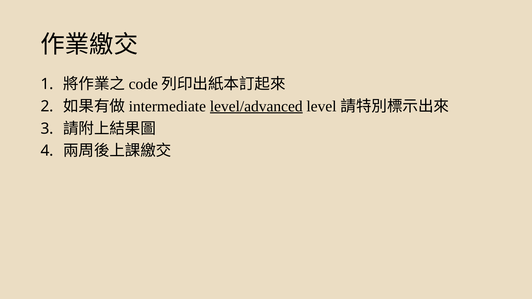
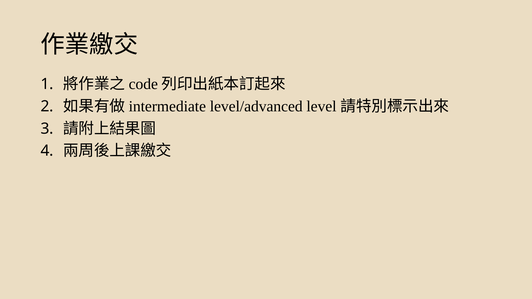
level/advanced underline: present -> none (256, 106)
